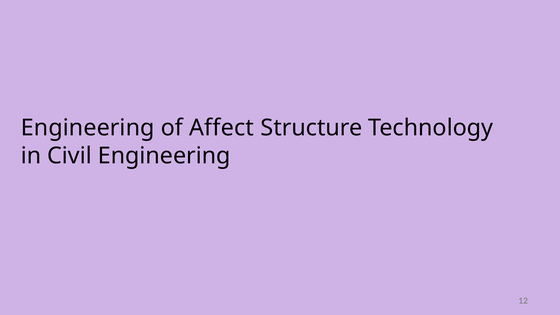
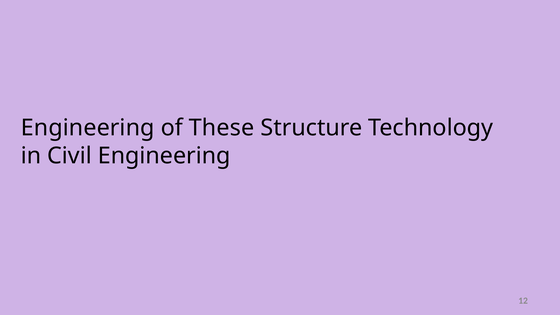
Affect: Affect -> These (222, 128)
